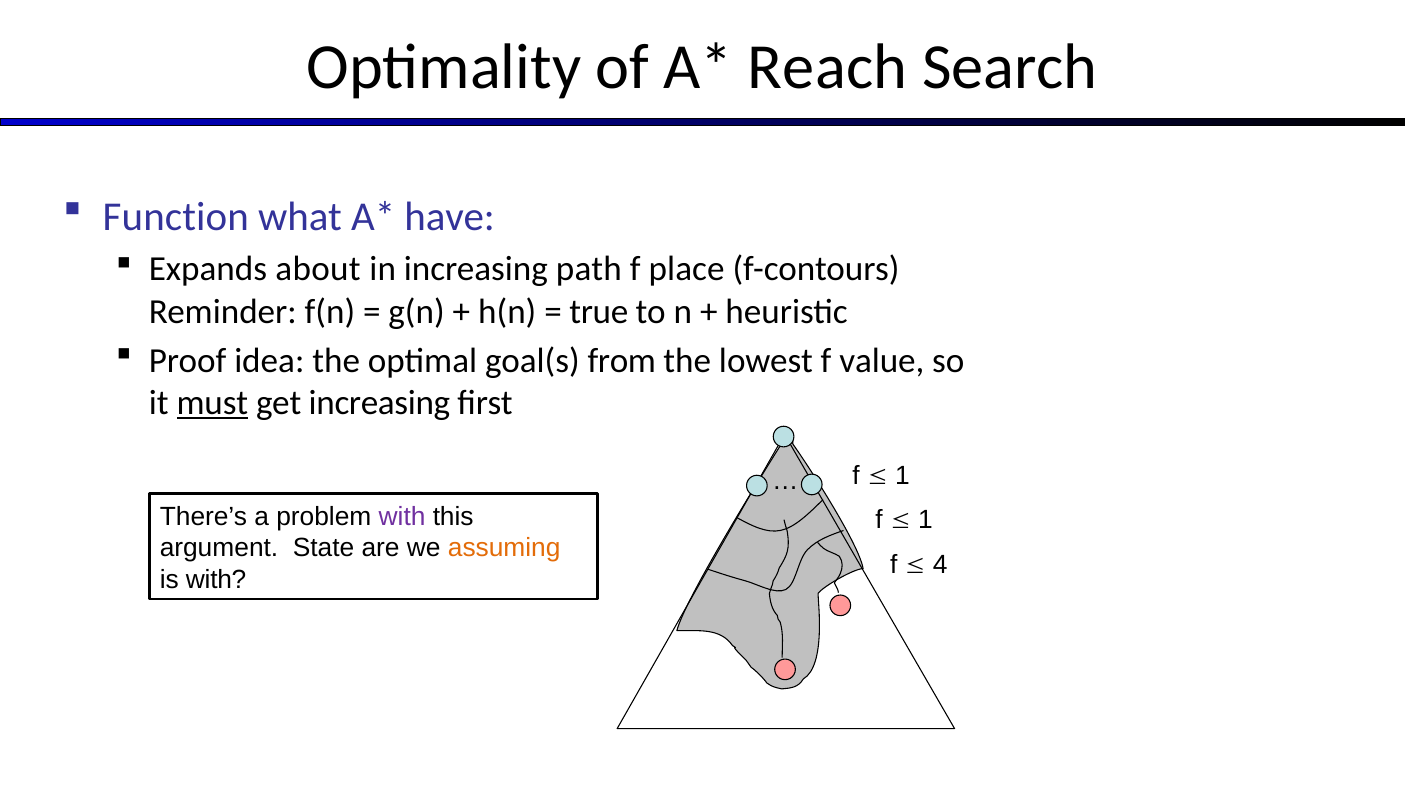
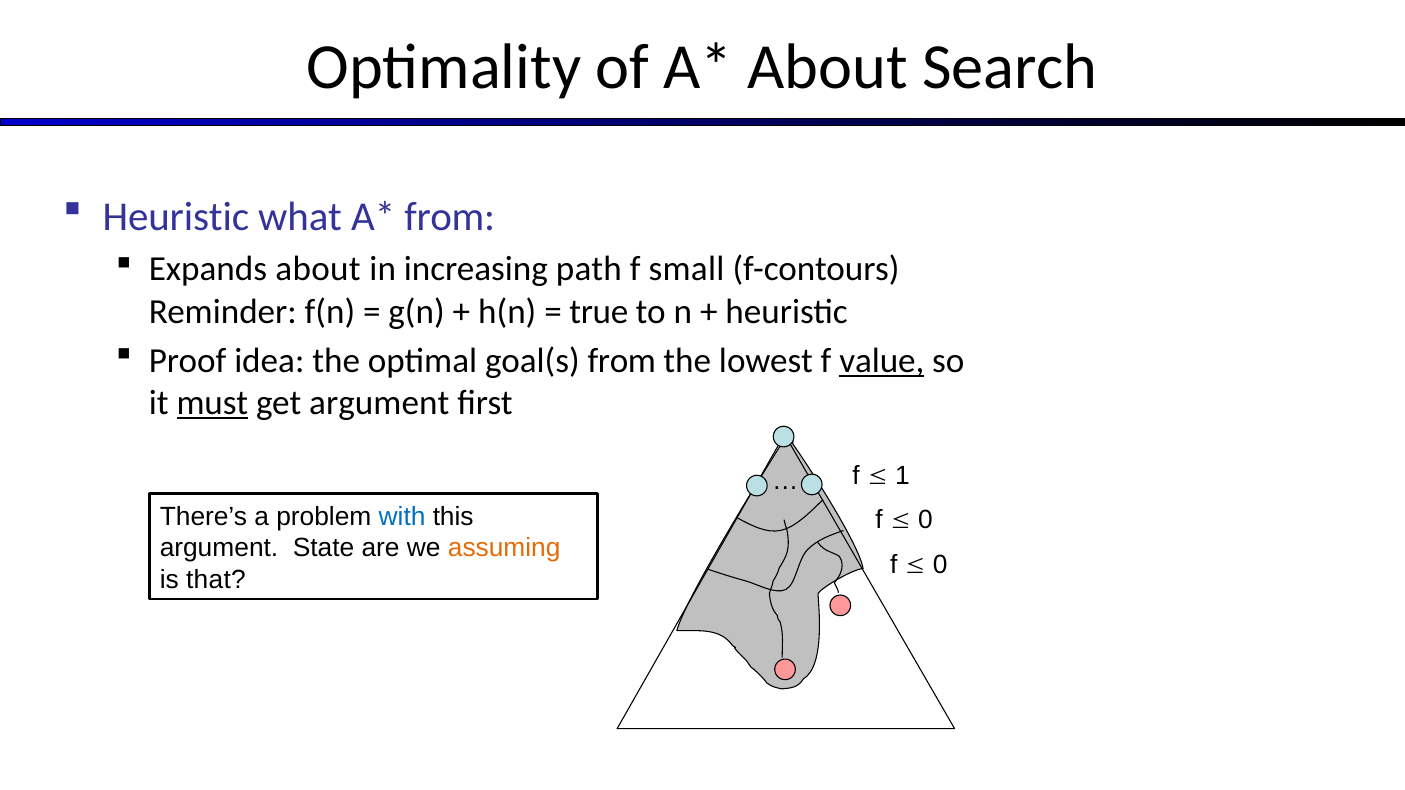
Reach: Reach -> About (828, 67)
Function: Function -> Heuristic (176, 217)
have: have -> from (450, 217)
place: place -> small (687, 269)
value underline: none -> present (882, 361)
get increasing: increasing -> argument (379, 403)
with colour: purple -> blue (402, 517)
1: 1 -> 0 (925, 520)
4: 4 -> 0 (940, 565)
is with: with -> that (216, 580)
